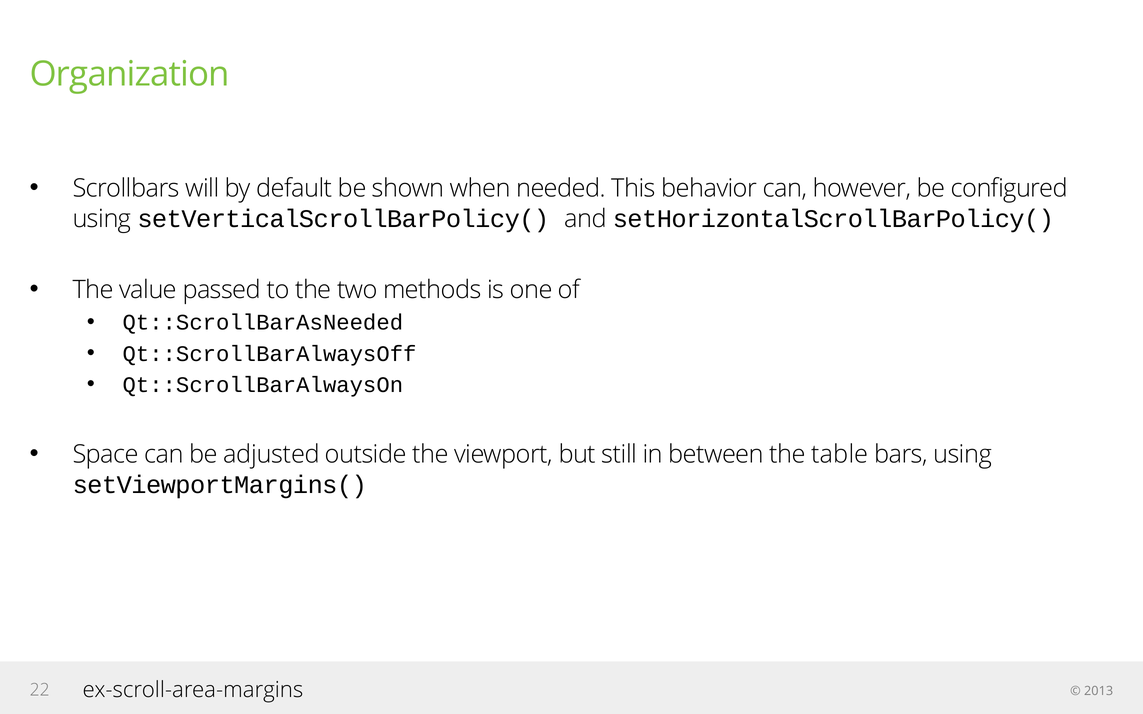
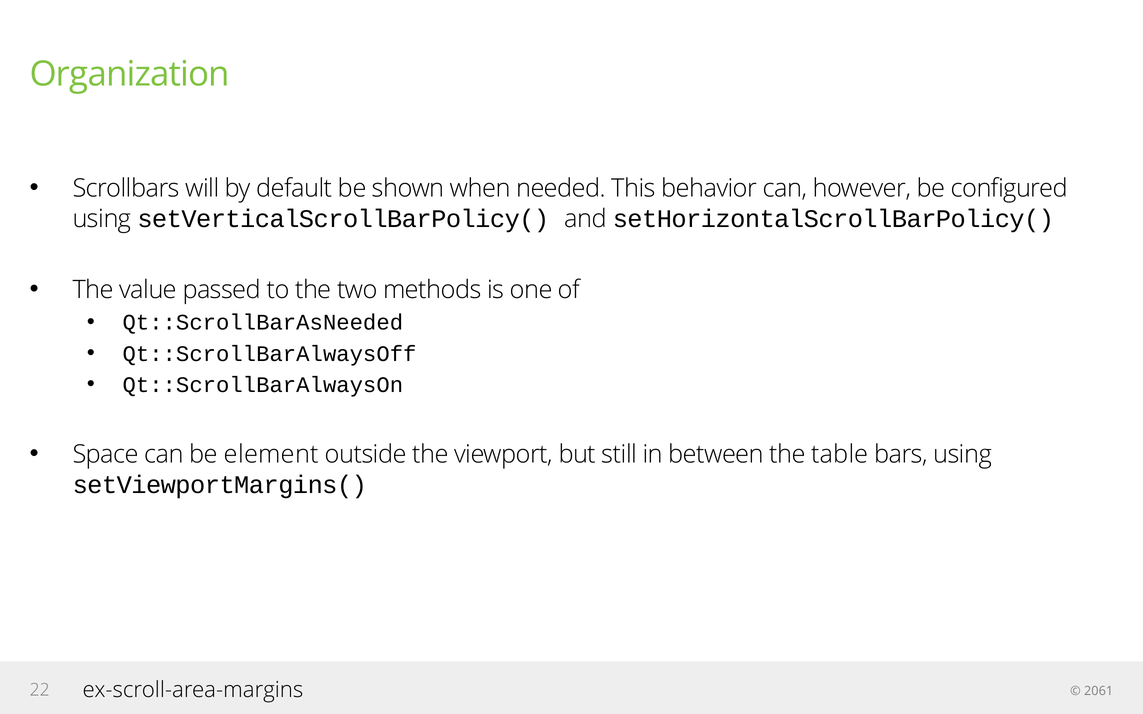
adjusted: adjusted -> element (271, 454)
2013: 2013 -> 2061 (1099, 692)
